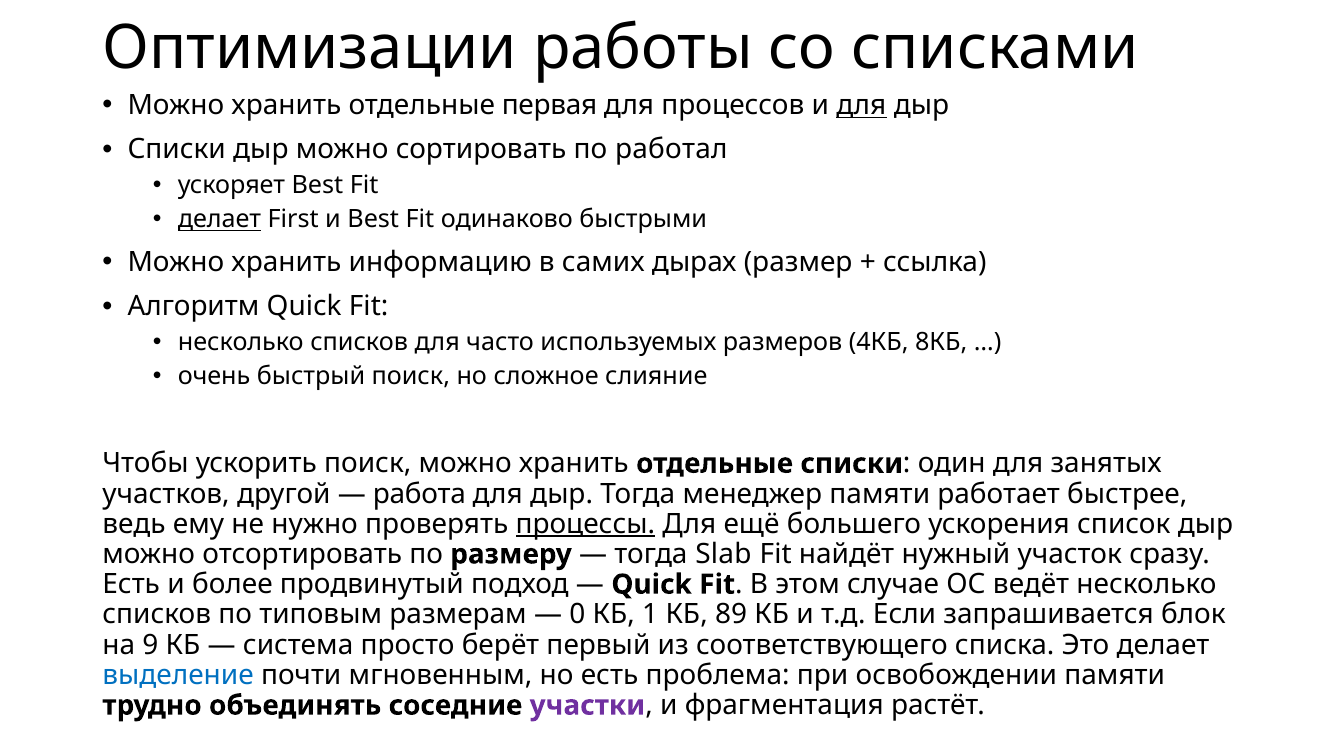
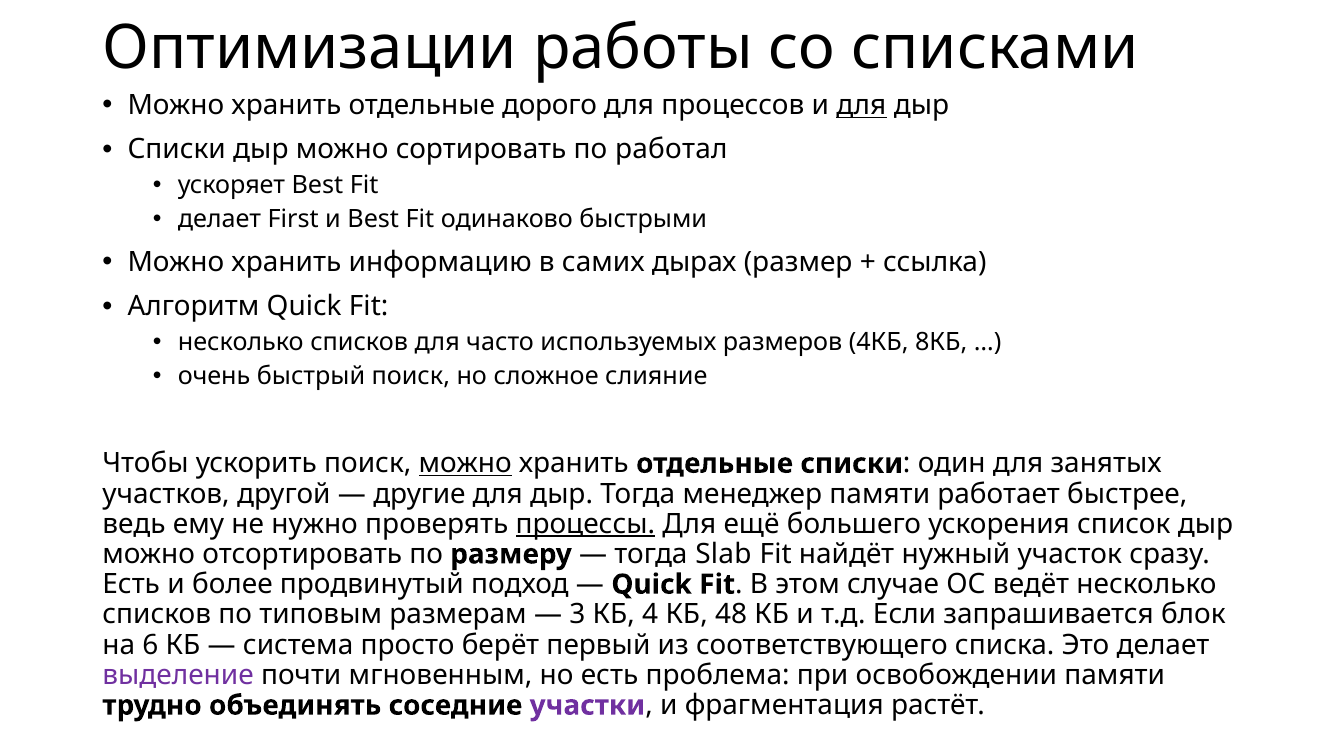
первая: первая -> дорого (550, 105)
делает underline: present -> none (220, 219)
можно underline: none -> present (465, 463)
работа: работа -> другие (419, 493)
0: 0 -> 3 (577, 614)
1: 1 -> 4 (650, 614)
89: 89 -> 48 (731, 614)
9: 9 -> 6 (150, 644)
выделение colour: blue -> purple (178, 675)
